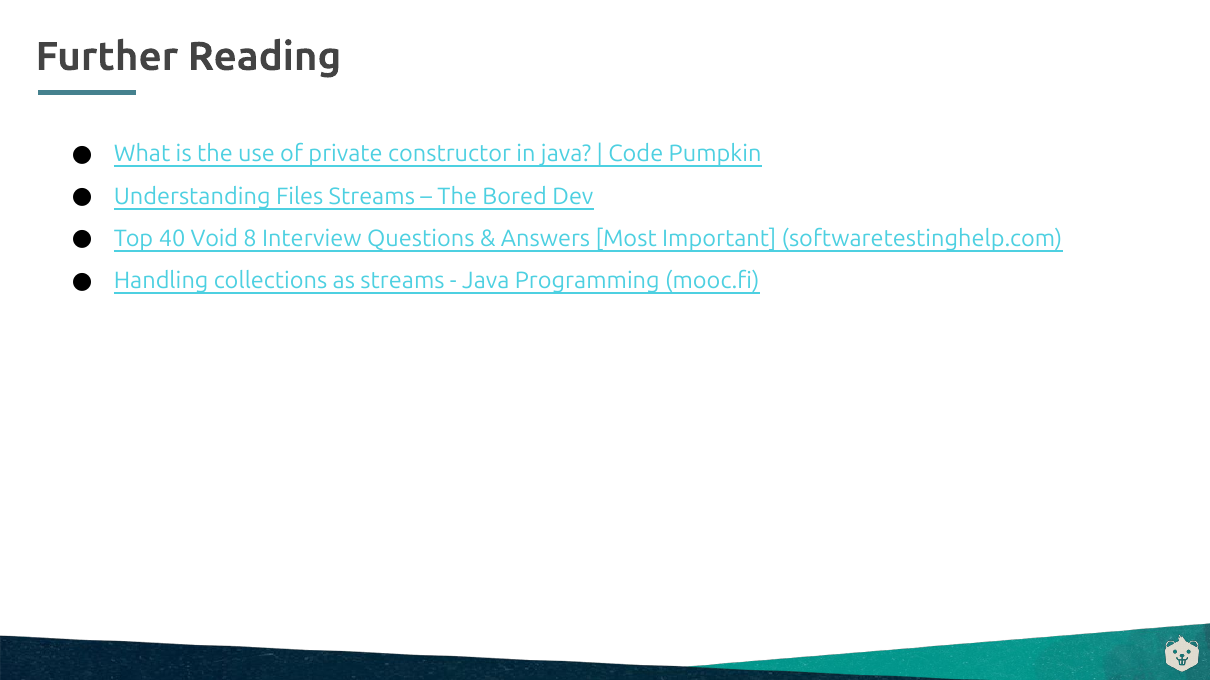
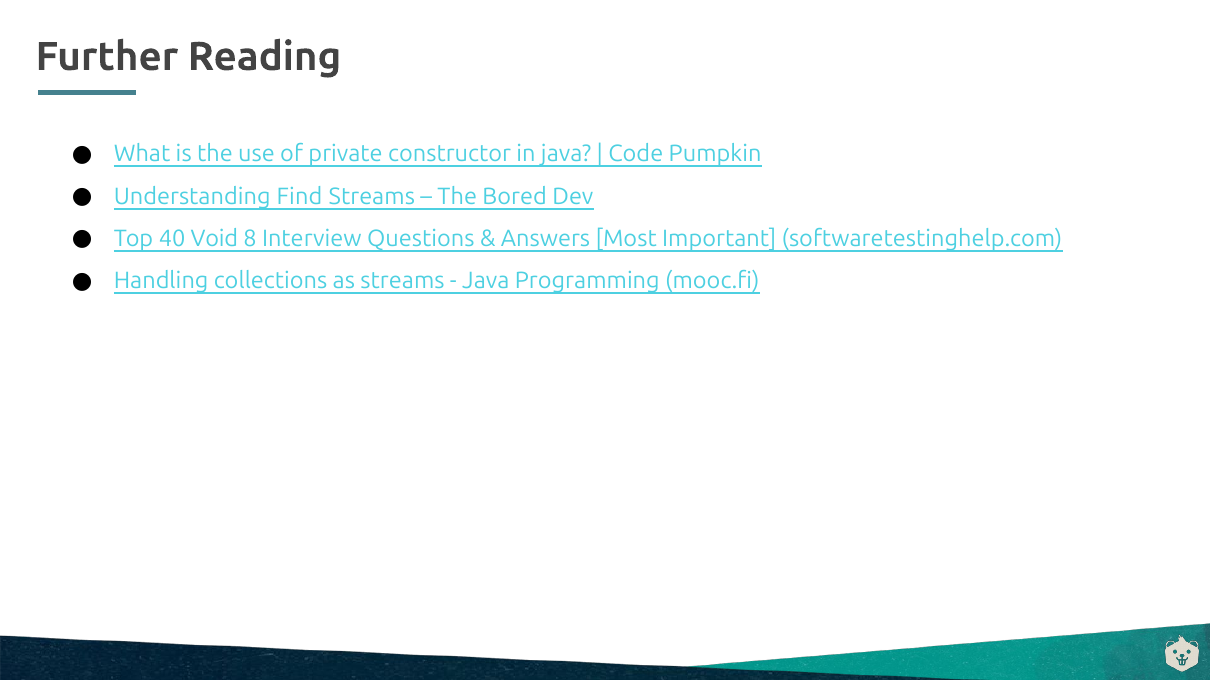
Files: Files -> Find (300, 197)
